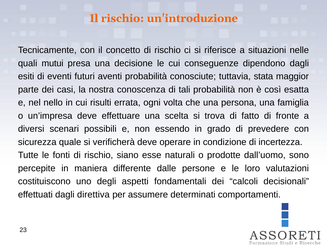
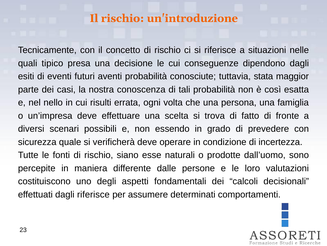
mutui: mutui -> tipico (52, 63)
dagli direttiva: direttiva -> riferisce (93, 194)
